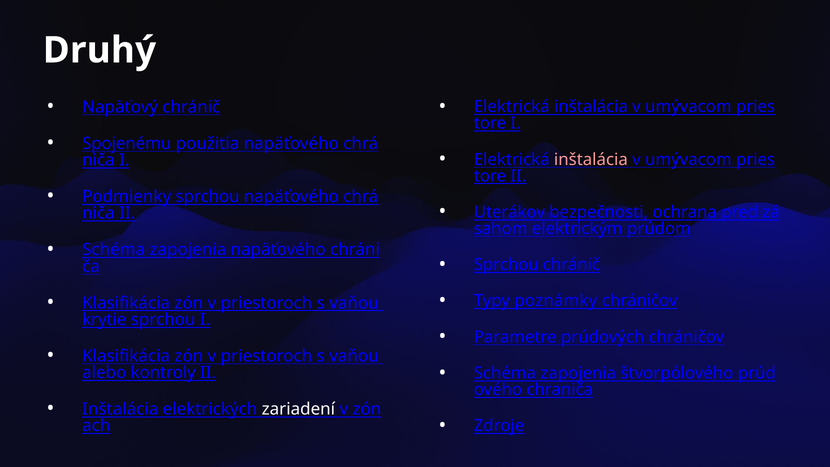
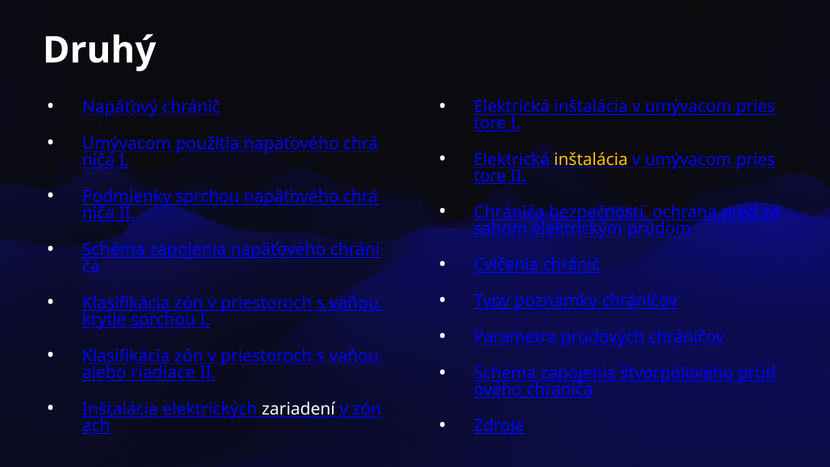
Spojenému: Spojenému -> Umývacom (127, 143)
inštalácia colour: pink -> yellow (591, 159)
Uterákov: Uterákov -> Chrániča (509, 212)
Sprchou: Sprchou -> Cvičenia (506, 265)
kontroly: kontroly -> riadiace (163, 373)
